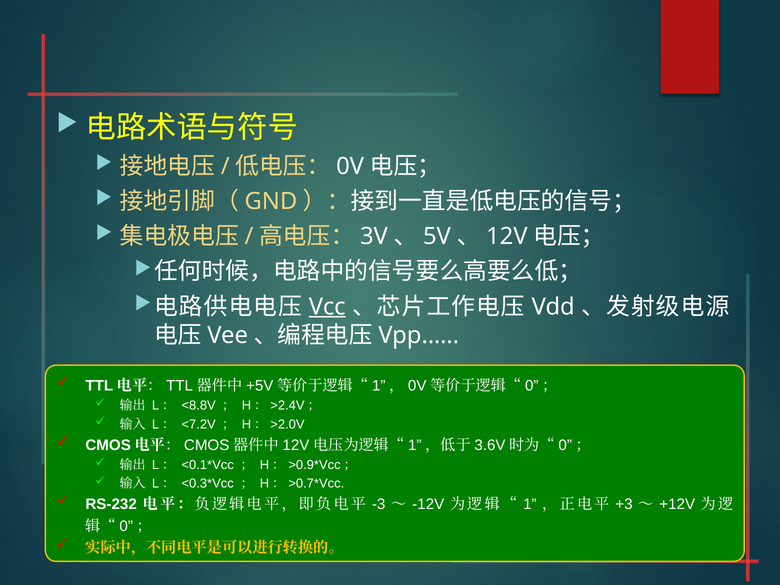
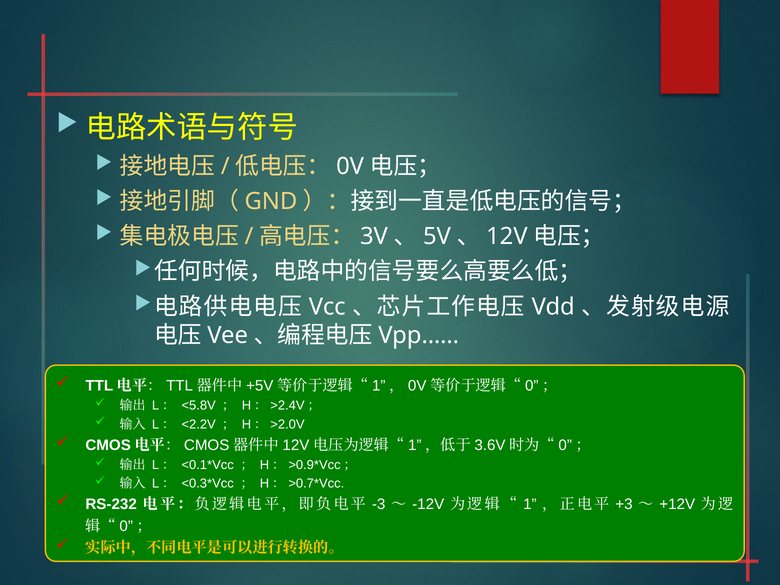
Vcc underline: present -> none (327, 307)
<8.8V: <8.8V -> <5.8V (199, 406)
<7.2V: <7.2V -> <2.2V (199, 424)
